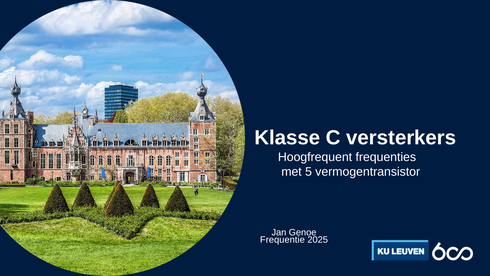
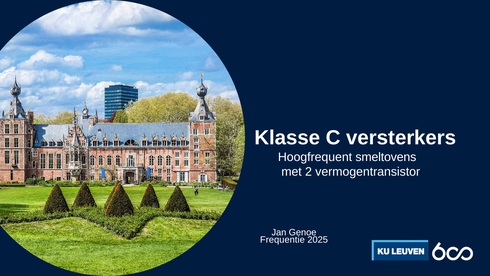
frequenties: frequenties -> smeltovens (386, 157)
5: 5 -> 2 (309, 172)
